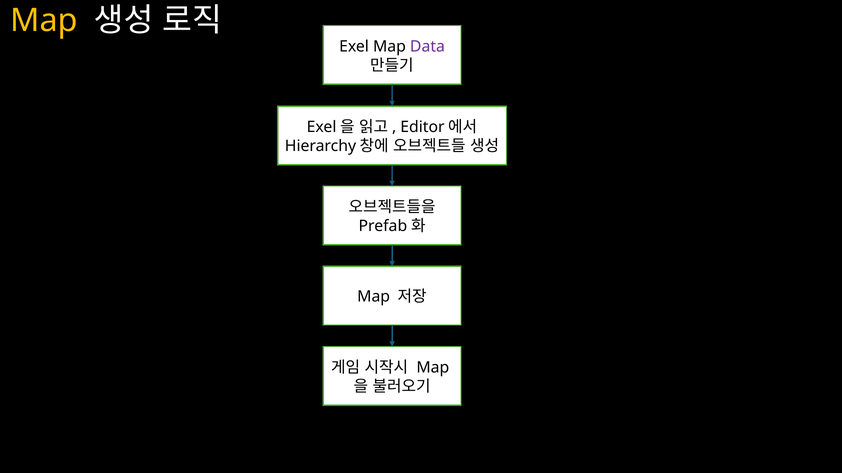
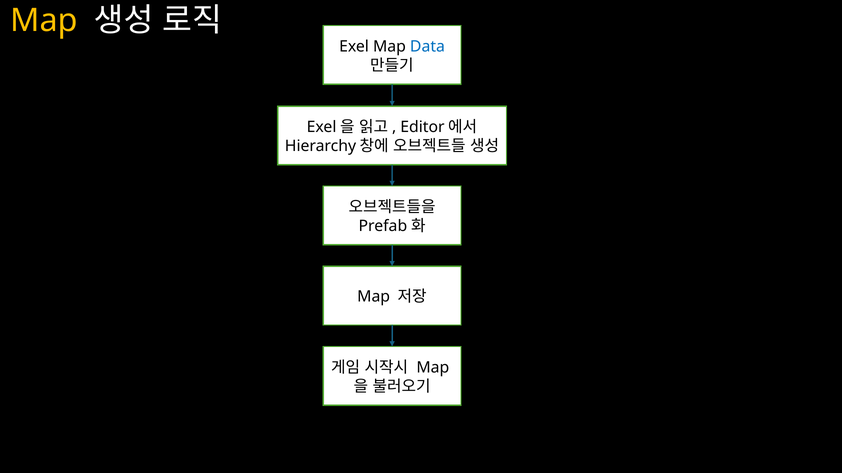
Data colour: purple -> blue (427, 47)
